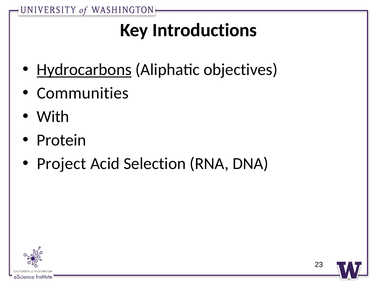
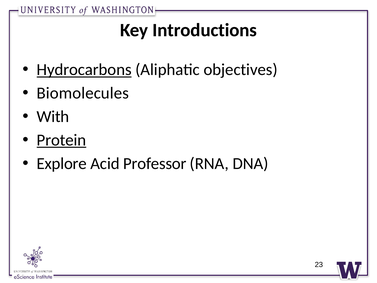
Communities: Communities -> Biomolecules (83, 93)
Protein underline: none -> present (61, 140)
Project: Project -> Explore (62, 163)
Selection: Selection -> Professor (155, 163)
